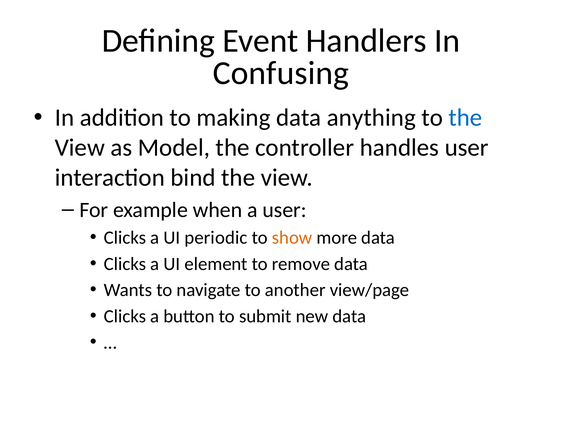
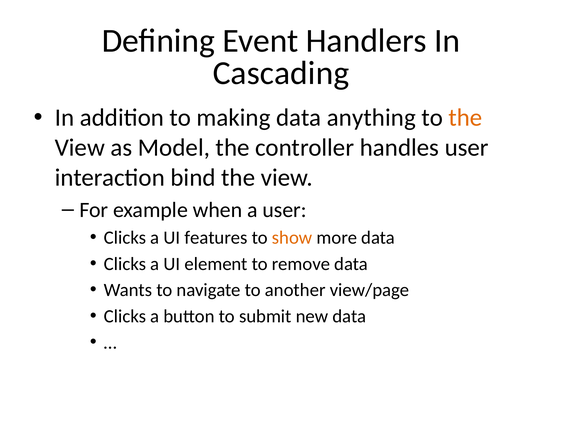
Confusing: Confusing -> Cascading (281, 73)
the colour: blue -> orange (465, 118)
periodic: periodic -> features (216, 238)
